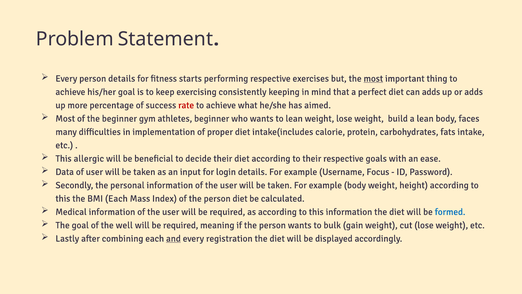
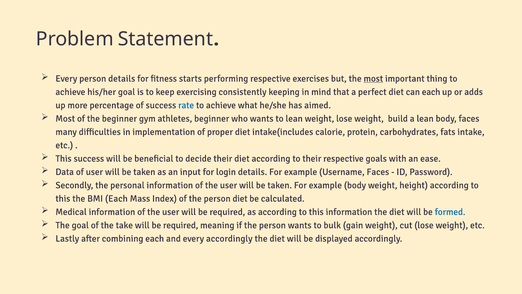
can adds: adds -> each (431, 92)
rate colour: red -> blue (186, 105)
This allergic: allergic -> success (89, 158)
Username Focus: Focus -> Faces (378, 172)
well: well -> take (124, 225)
and underline: present -> none (173, 238)
every registration: registration -> accordingly (229, 238)
